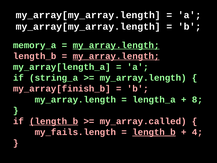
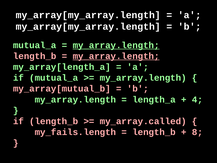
memory_a: memory_a -> mutual_a (35, 45)
if string_a: string_a -> mutual_a (54, 78)
my_array[finish_b: my_array[finish_b -> my_array[mutual_b (62, 89)
8: 8 -> 4 (197, 99)
length_b underline: present -> none (54, 121)
length_b underline: present -> none (154, 132)
4: 4 -> 8 (197, 132)
